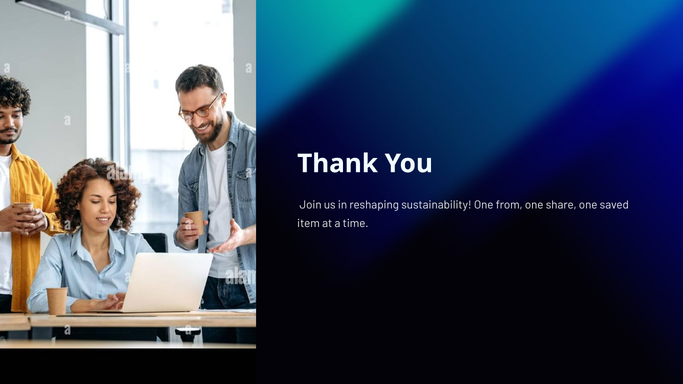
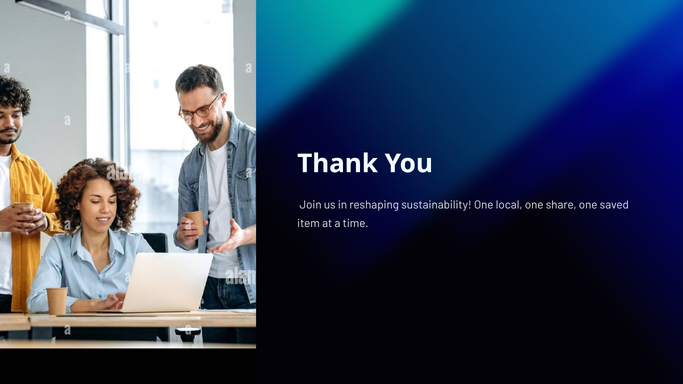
from: from -> local (509, 205)
